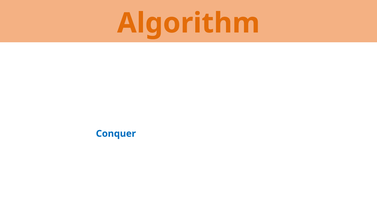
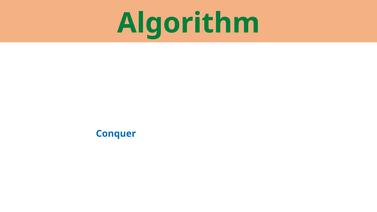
Algorithm colour: orange -> green (188, 23)
